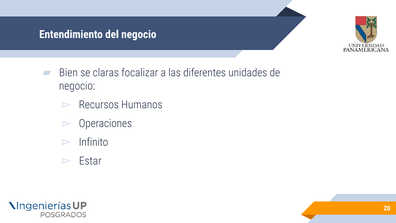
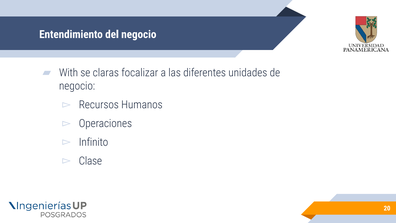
Bien: Bien -> With (69, 73)
Estar: Estar -> Clase (90, 161)
